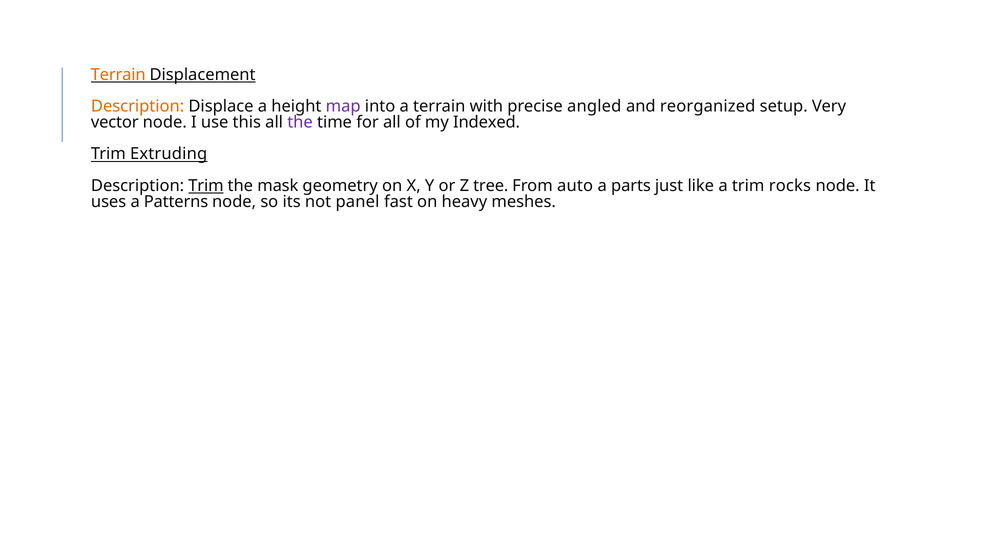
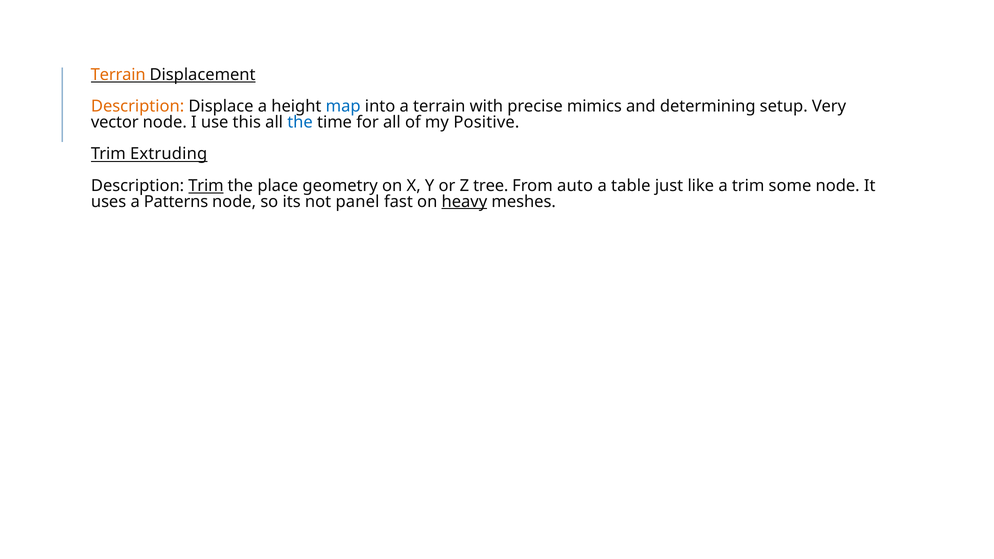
map colour: purple -> blue (343, 106)
angled: angled -> mimics (594, 106)
reorganized: reorganized -> determining (708, 106)
the colour: purple -> blue (300, 122)
Indexed: Indexed -> Positive (486, 122)
mask: mask -> place (278, 186)
parts: parts -> table (631, 186)
rocks: rocks -> some (790, 186)
heavy underline: none -> present (464, 202)
